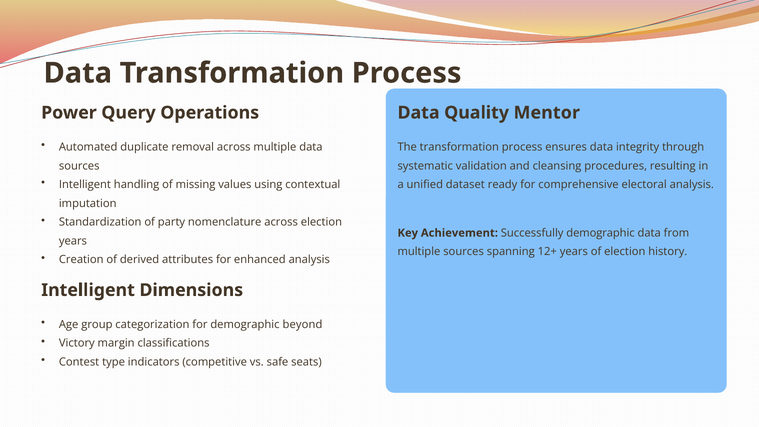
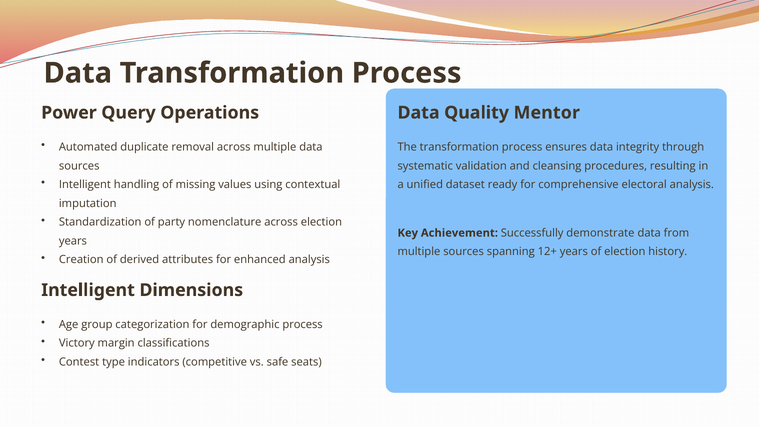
Successfully demographic: demographic -> demonstrate (600, 233)
demographic beyond: beyond -> process (303, 324)
